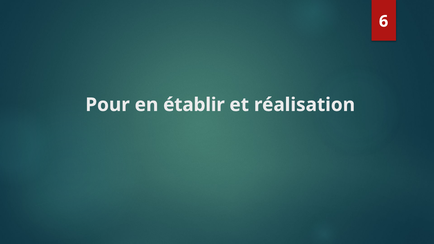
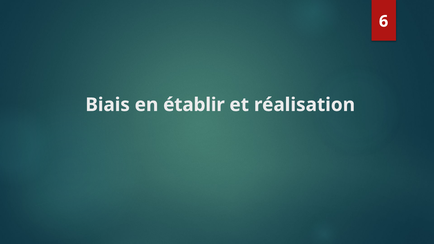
Pour: Pour -> Biais (108, 105)
